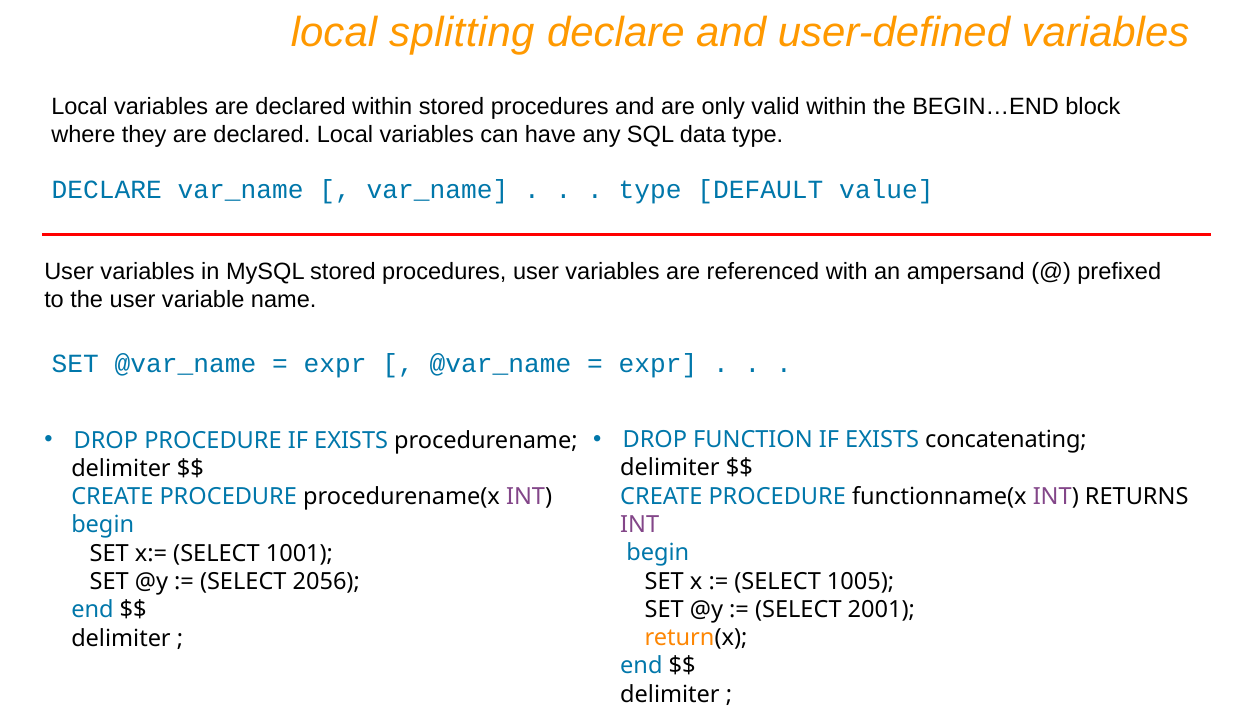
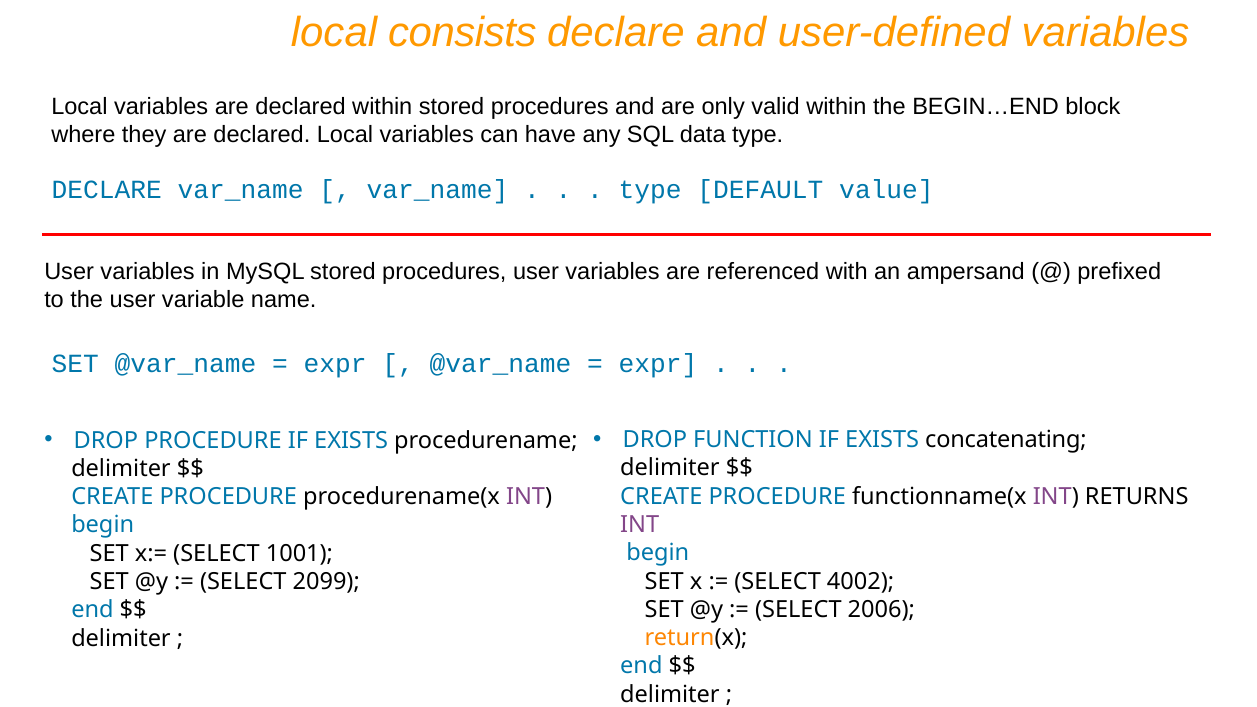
splitting: splitting -> consists (462, 33)
1005: 1005 -> 4002 (861, 581)
2056: 2056 -> 2099 (326, 582)
2001: 2001 -> 2006 (881, 610)
